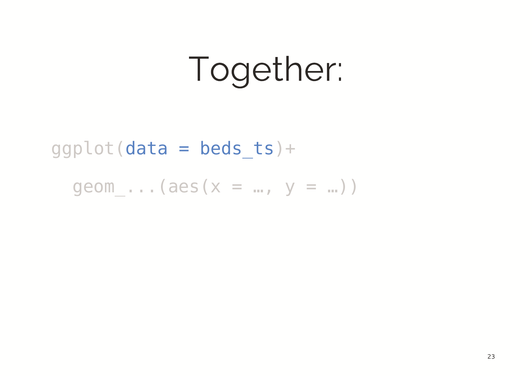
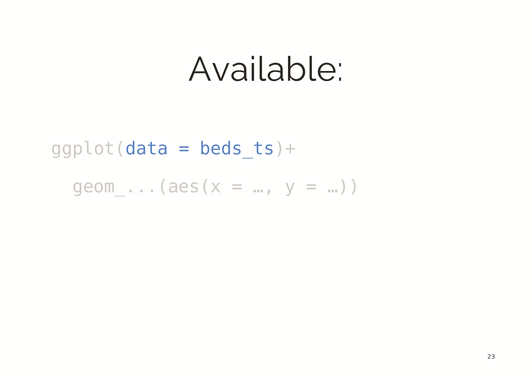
Together: Together -> Available (266, 70)
